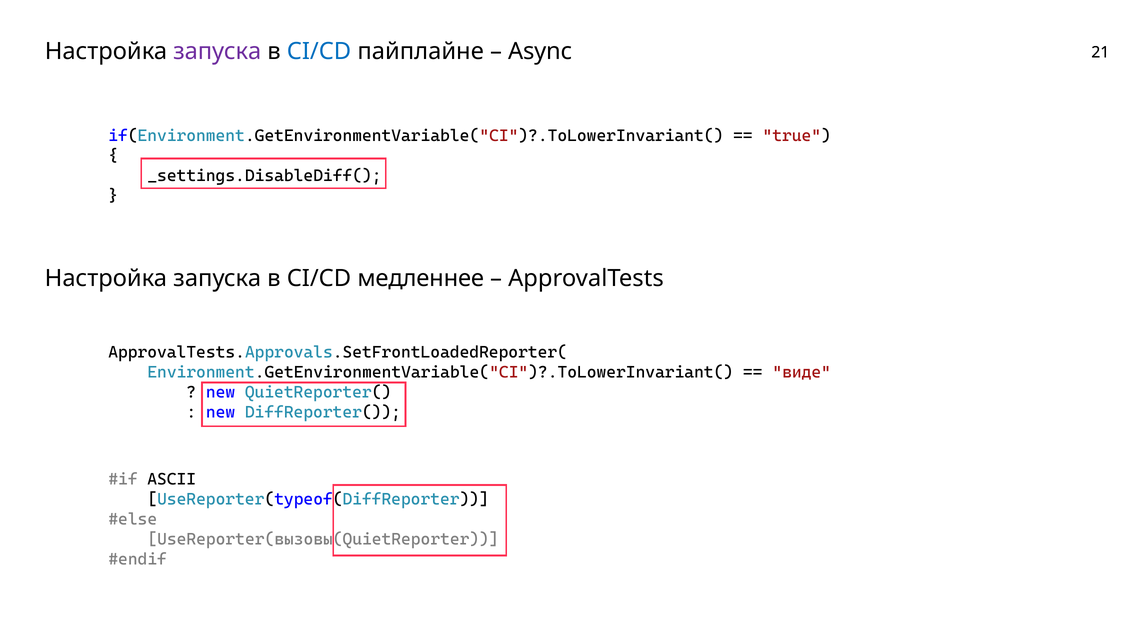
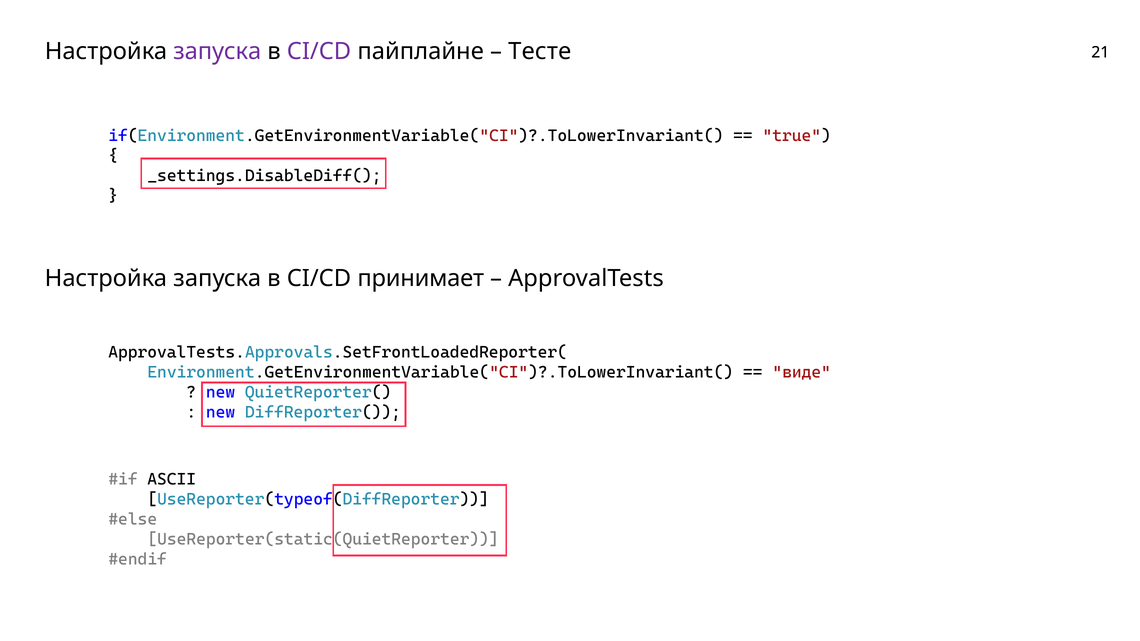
CI/CD colour: blue -> purple (319, 51)
Async: Async -> Тесте (540, 51)
медленнее: медленнее -> принимает (421, 279)
UseReporter(вызовы(QuietReporter: UseReporter(вызовы(QuietReporter -> UseReporter(static(QuietReporter (323, 539)
